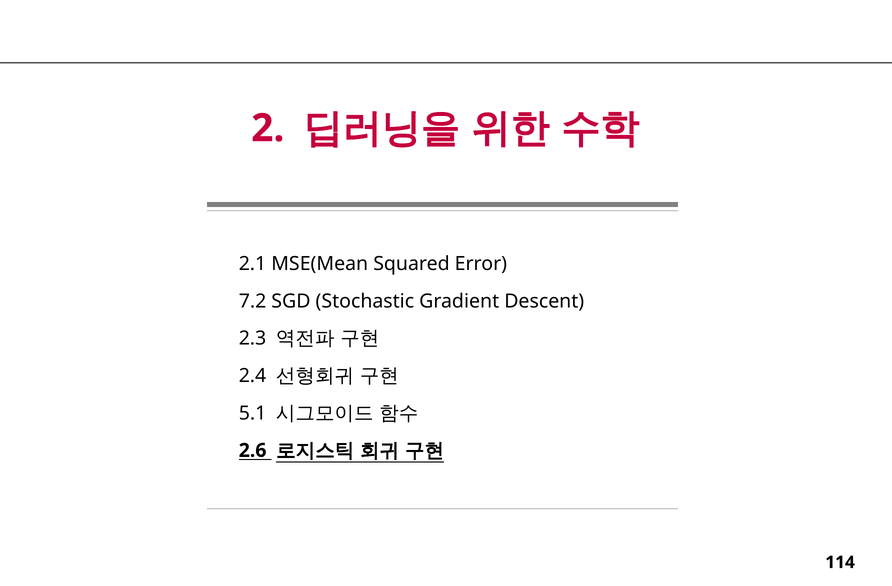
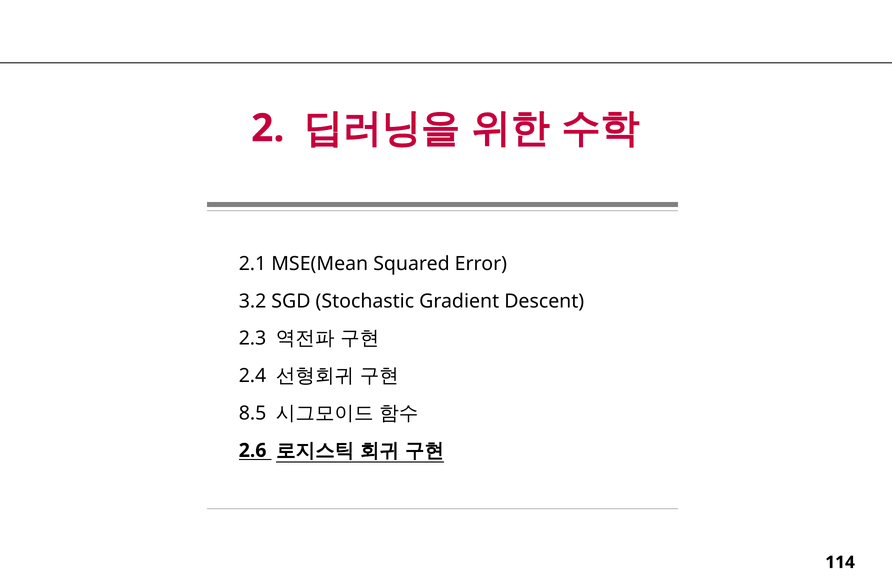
7.2: 7.2 -> 3.2 (253, 301)
5.1: 5.1 -> 8.5 (253, 413)
